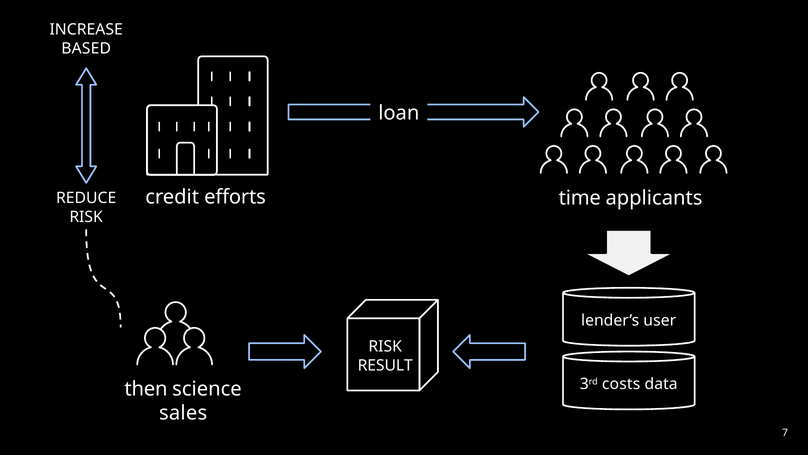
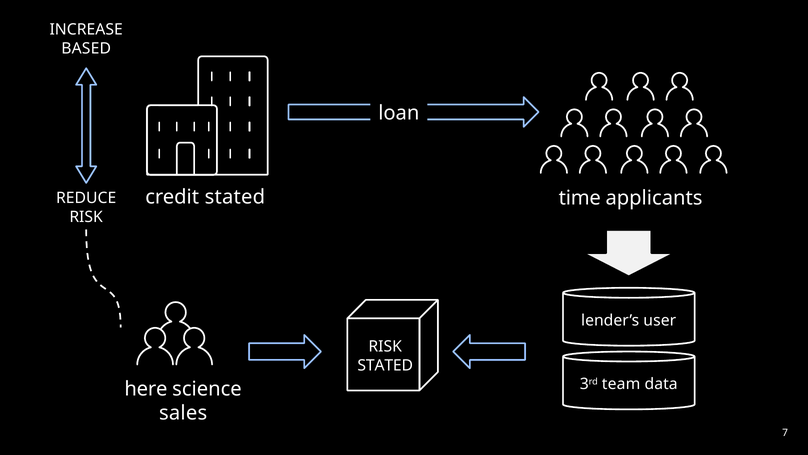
credit efforts: efforts -> stated (235, 197)
RESULT: RESULT -> STATED (385, 365)
costs: costs -> team (621, 384)
then: then -> here (146, 388)
